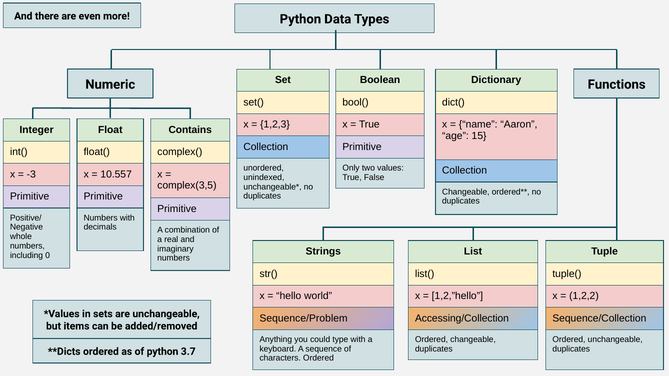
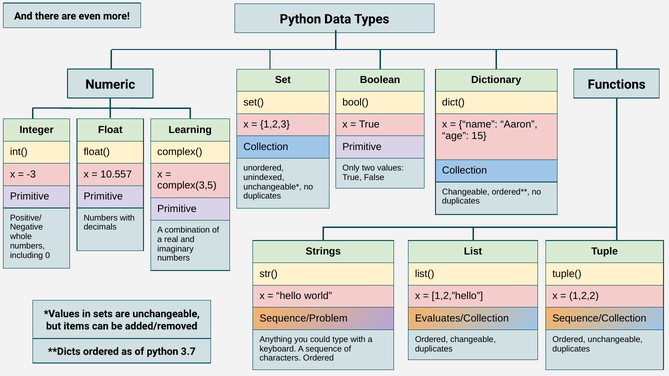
Contains: Contains -> Learning (190, 130)
Accessing/Collection: Accessing/Collection -> Evaluates/Collection (462, 318)
